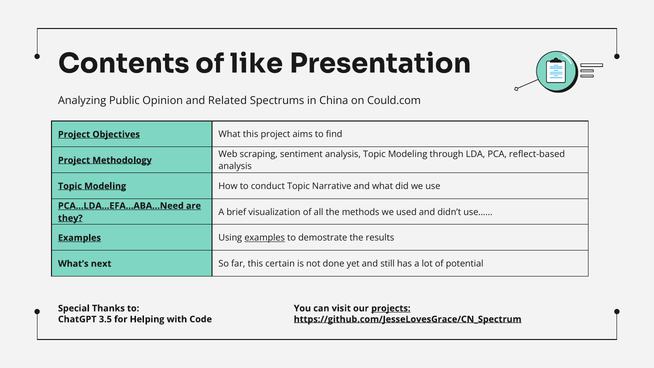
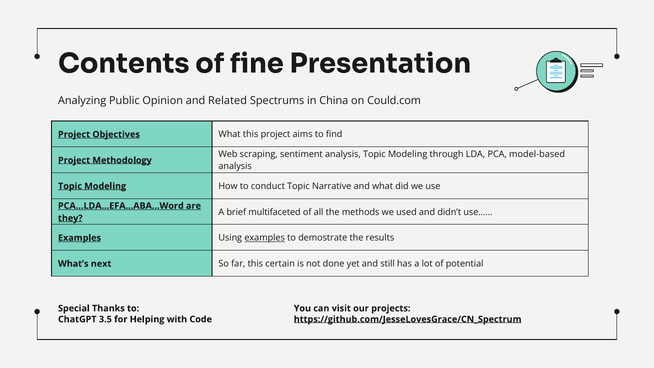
like: like -> fine (257, 64)
reflect-based: reflect-based -> model-based (537, 154)
PCA…LDA…EFA…ABA…Need: PCA…LDA…EFA…ABA…Need -> PCA…LDA…EFA…ABA…Word (121, 206)
visualization: visualization -> multifaceted (275, 212)
projects underline: present -> none (391, 308)
